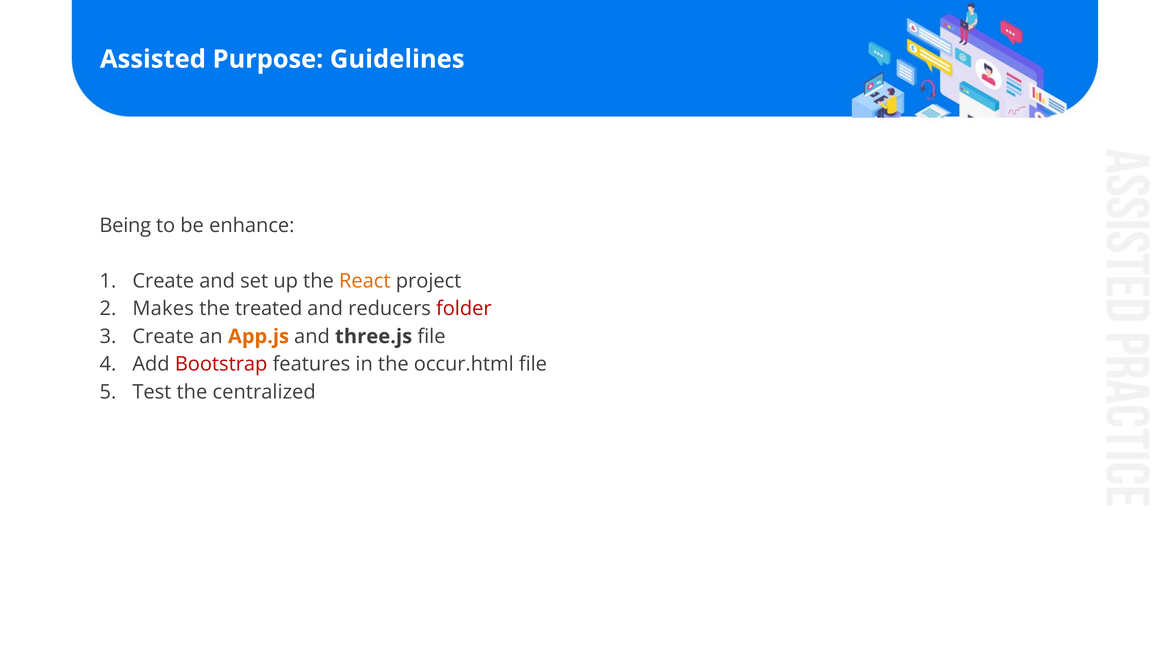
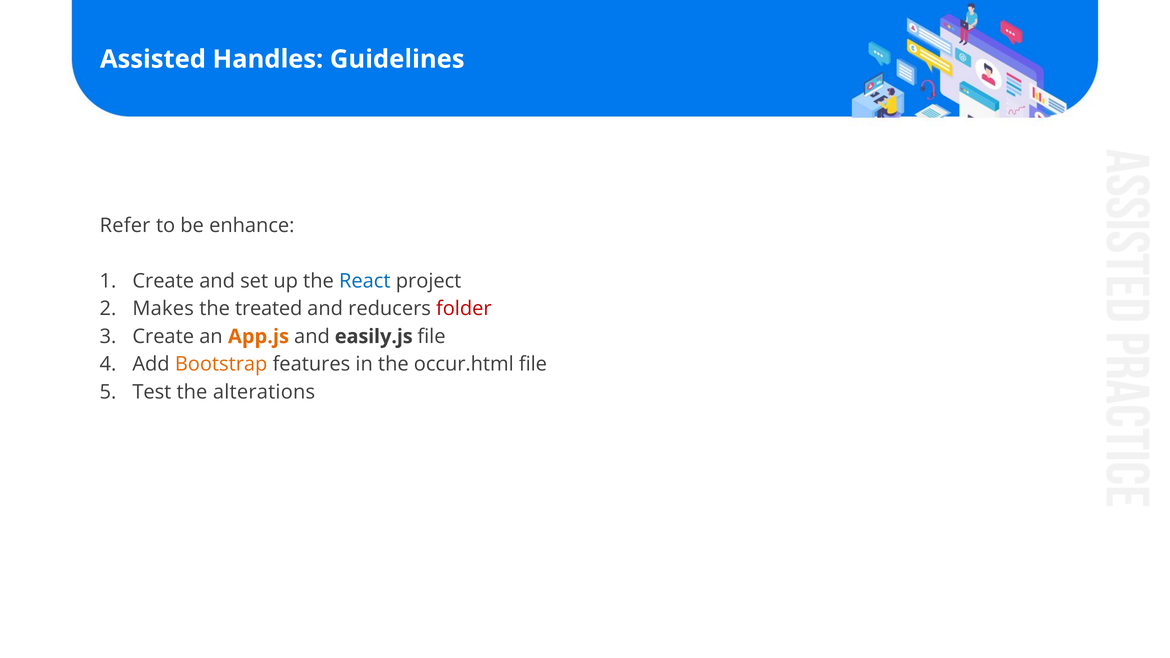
Purpose: Purpose -> Handles (268, 59)
Being: Being -> Refer (125, 226)
React colour: orange -> blue (365, 281)
three.js: three.js -> easily.js (374, 337)
Bootstrap colour: red -> orange (221, 364)
centralized: centralized -> alterations (264, 392)
